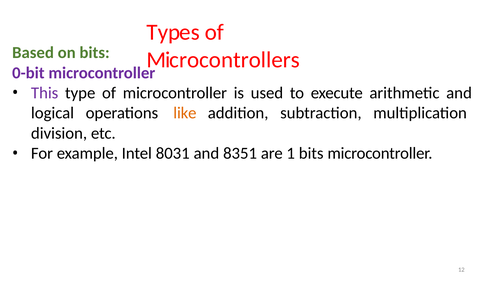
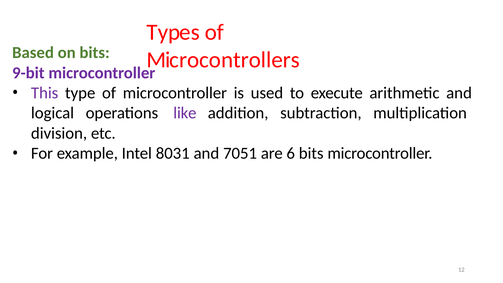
0-bit: 0-bit -> 9-bit (28, 73)
like colour: orange -> purple (185, 113)
8351: 8351 -> 7051 (240, 153)
1: 1 -> 6 (291, 153)
